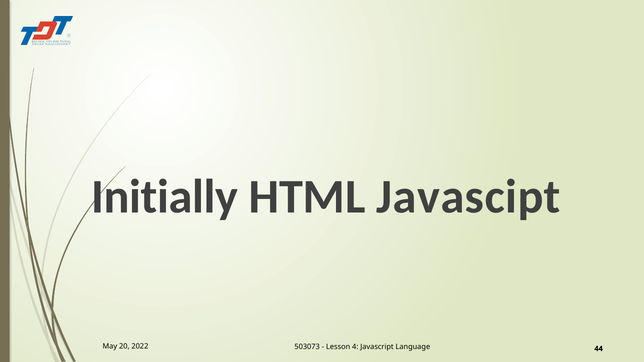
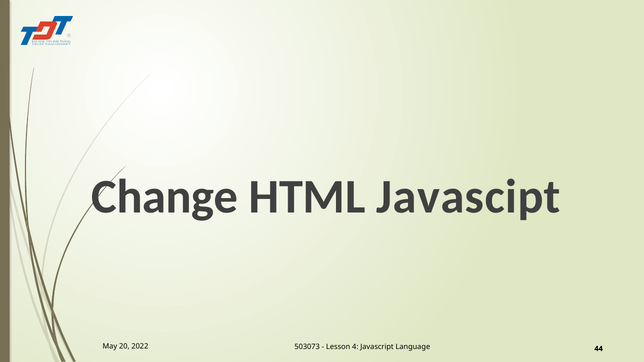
Initially: Initially -> Change (165, 197)
